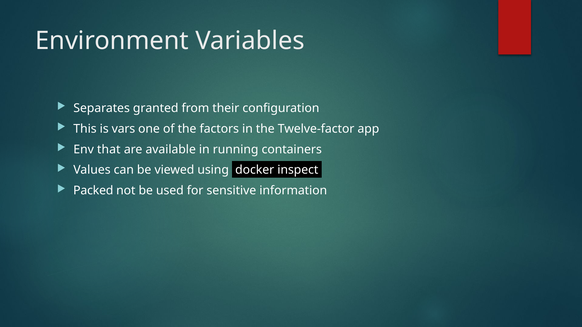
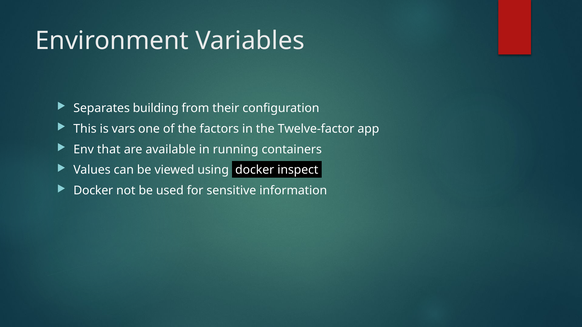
granted: granted -> building (156, 108)
Packed: Packed -> Docker (93, 191)
